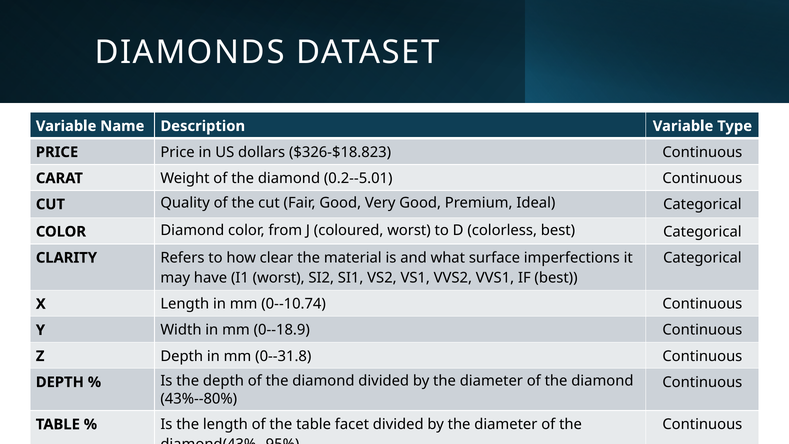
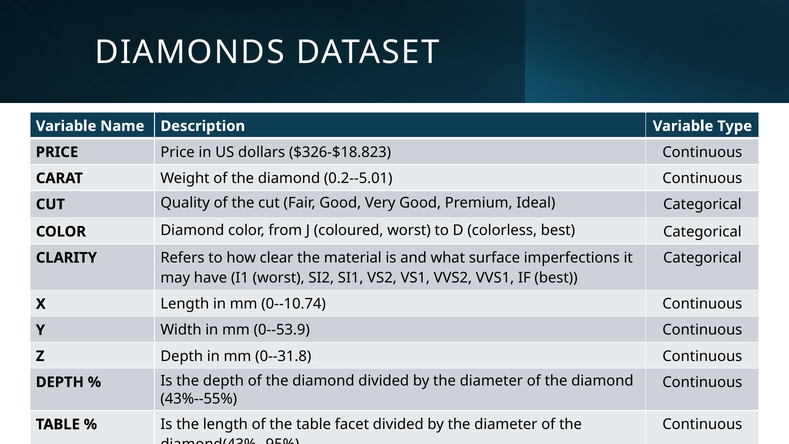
0--18.9: 0--18.9 -> 0--53.9 (282, 330)
43%--80%: 43%--80% -> 43%--55% (199, 399)
